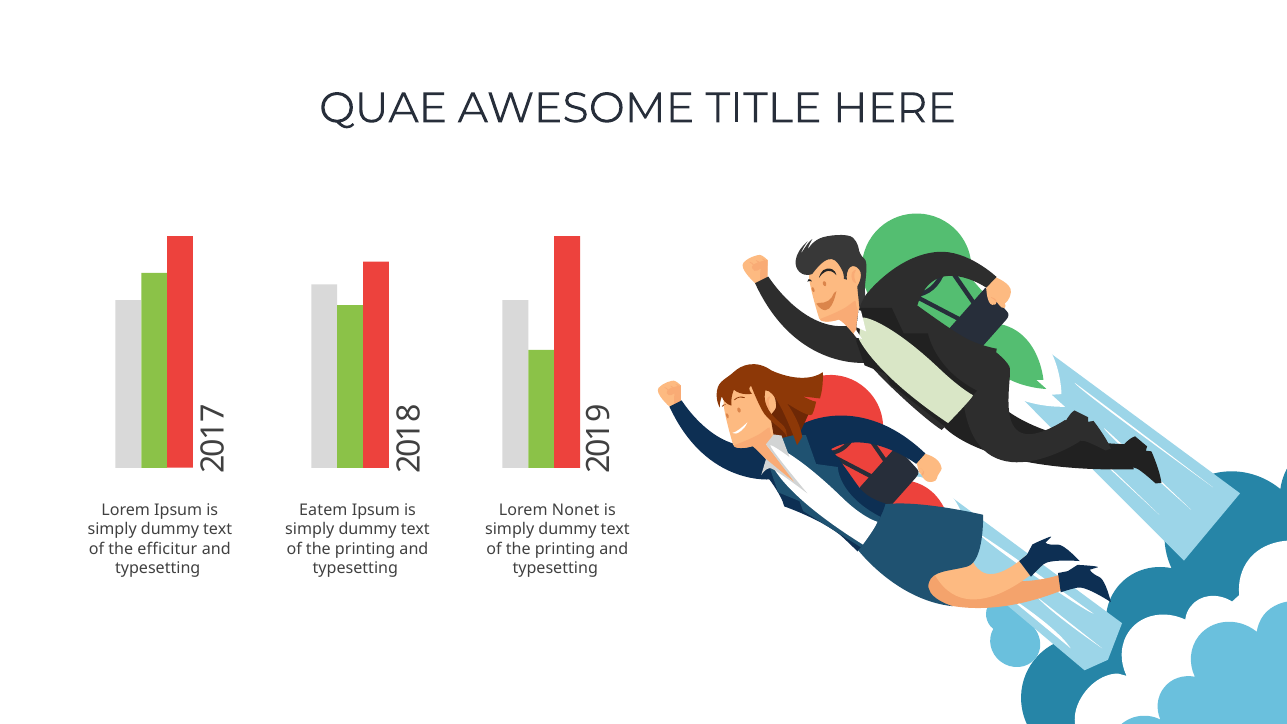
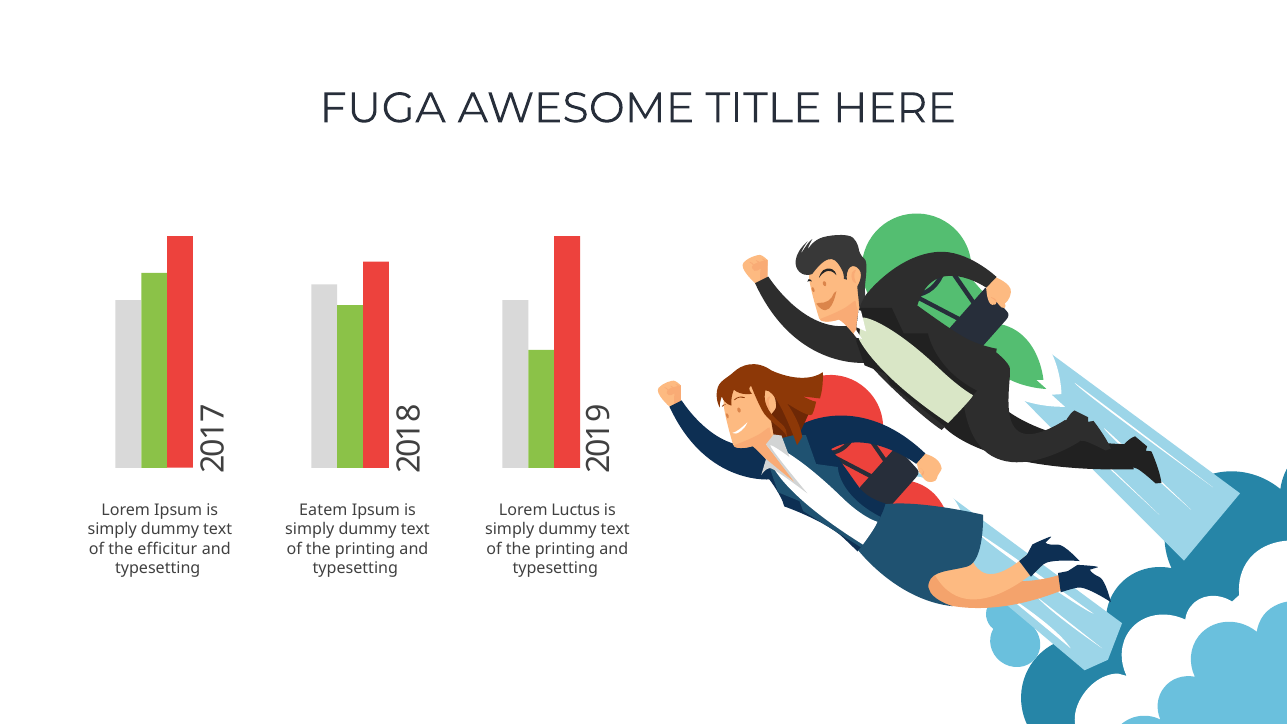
QUAE: QUAE -> FUGA (383, 108)
Nonet: Nonet -> Luctus (576, 510)
